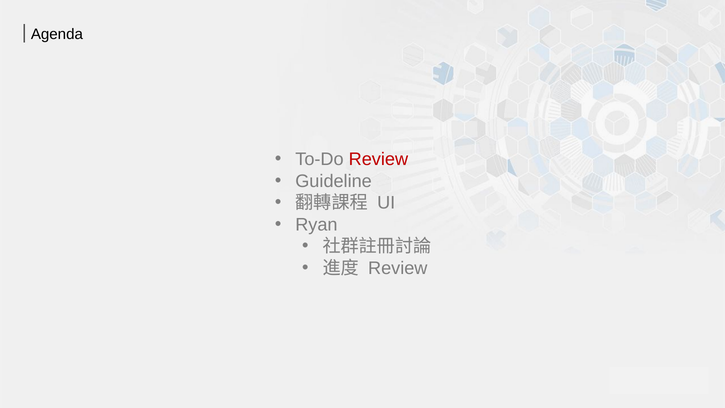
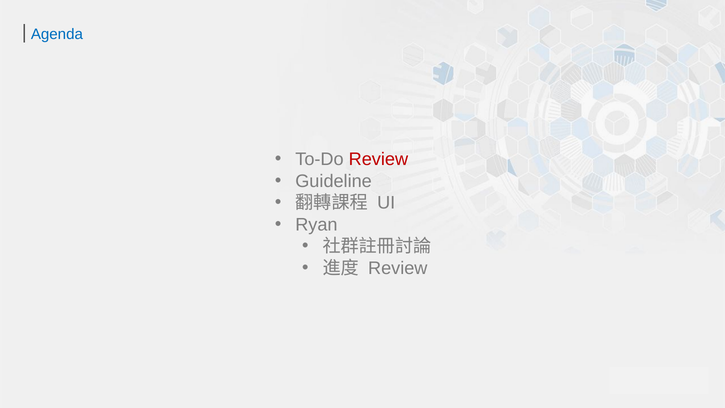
Agenda colour: black -> blue (57, 34)
